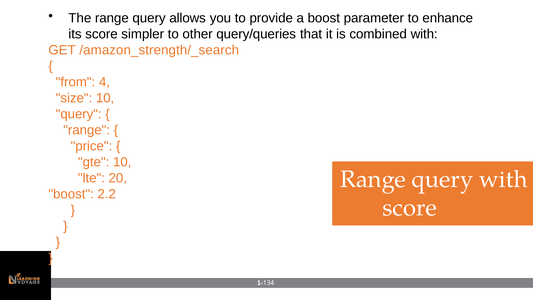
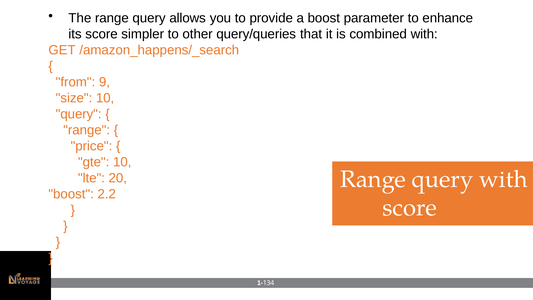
/amazon_strength/_search: /amazon_strength/_search -> /amazon_happens/_search (159, 50)
4: 4 -> 9 (104, 82)
